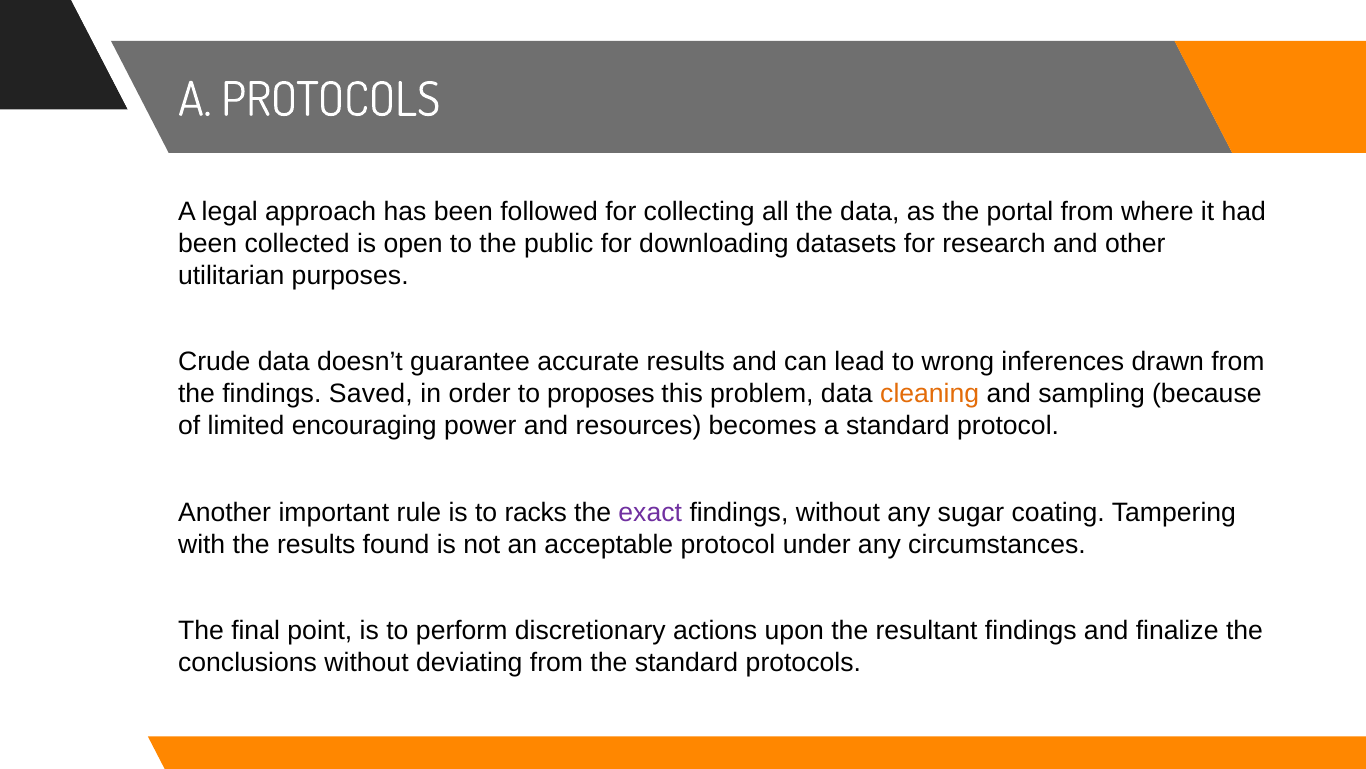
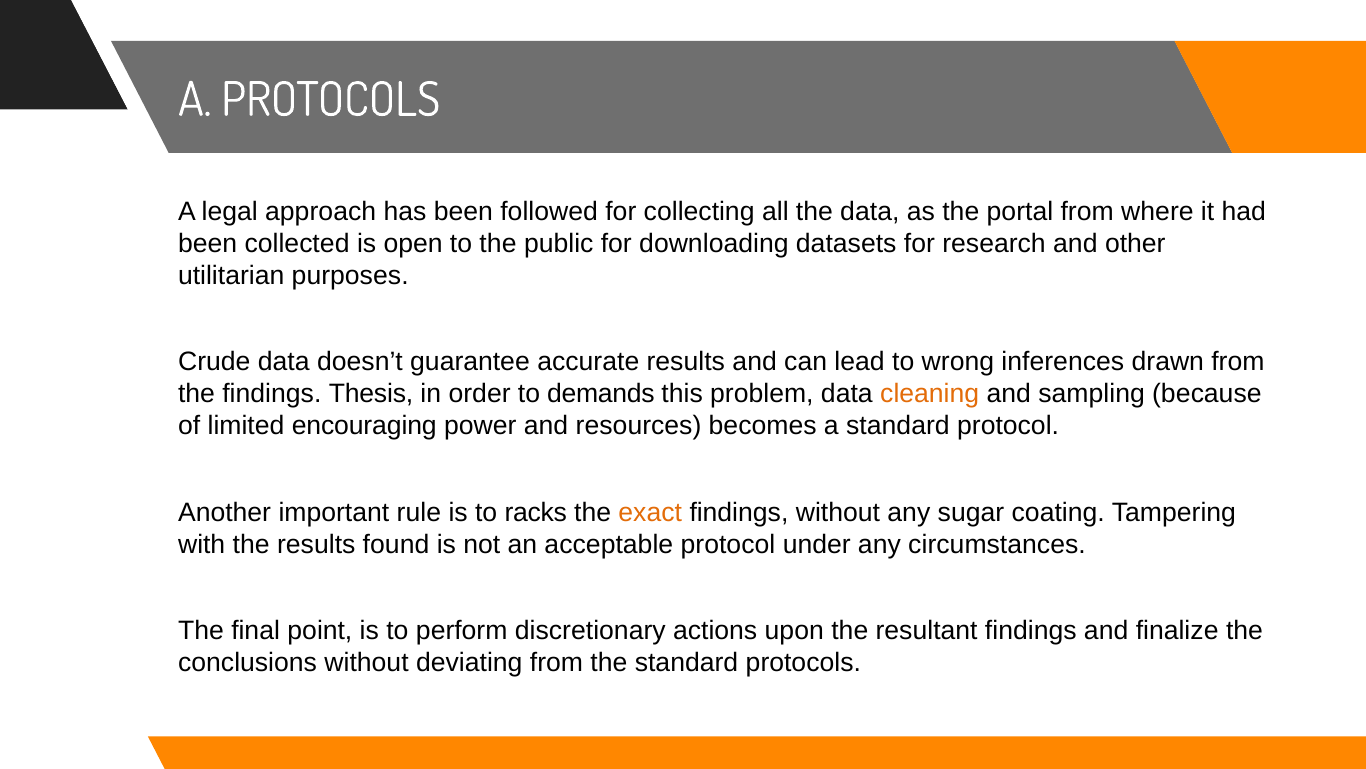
Saved: Saved -> Thesis (371, 394)
proposes: proposes -> demands (601, 394)
exact colour: purple -> orange (650, 512)
